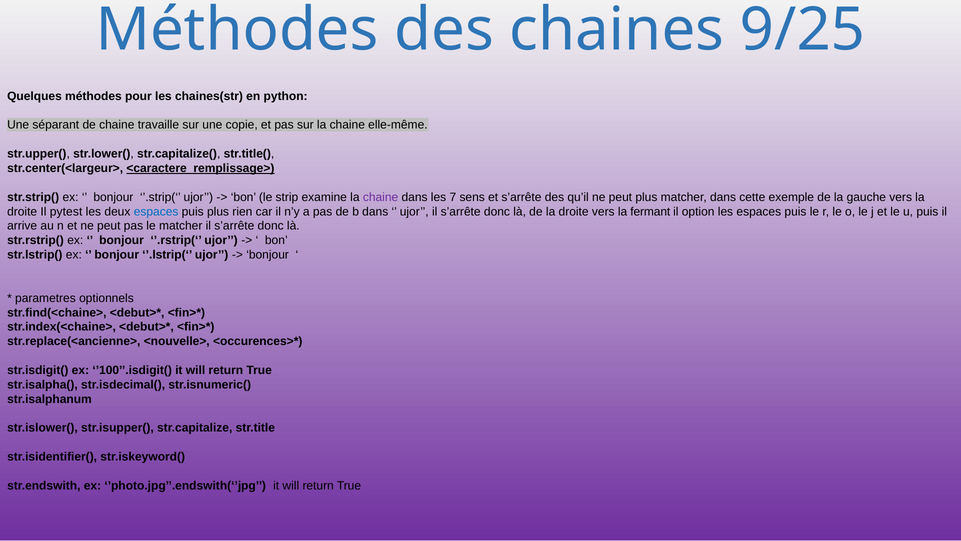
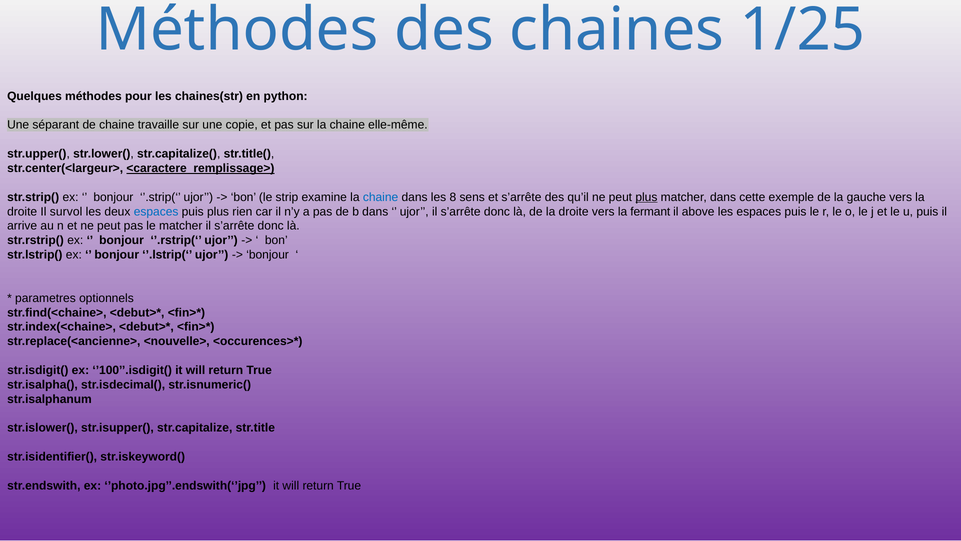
9/25: 9/25 -> 1/25 (803, 30)
chaine colour: purple -> blue (381, 197)
7: 7 -> 8 (453, 197)
plus underline: none -> present (646, 197)
pytest: pytest -> survol (66, 211)
option: option -> above (698, 211)
